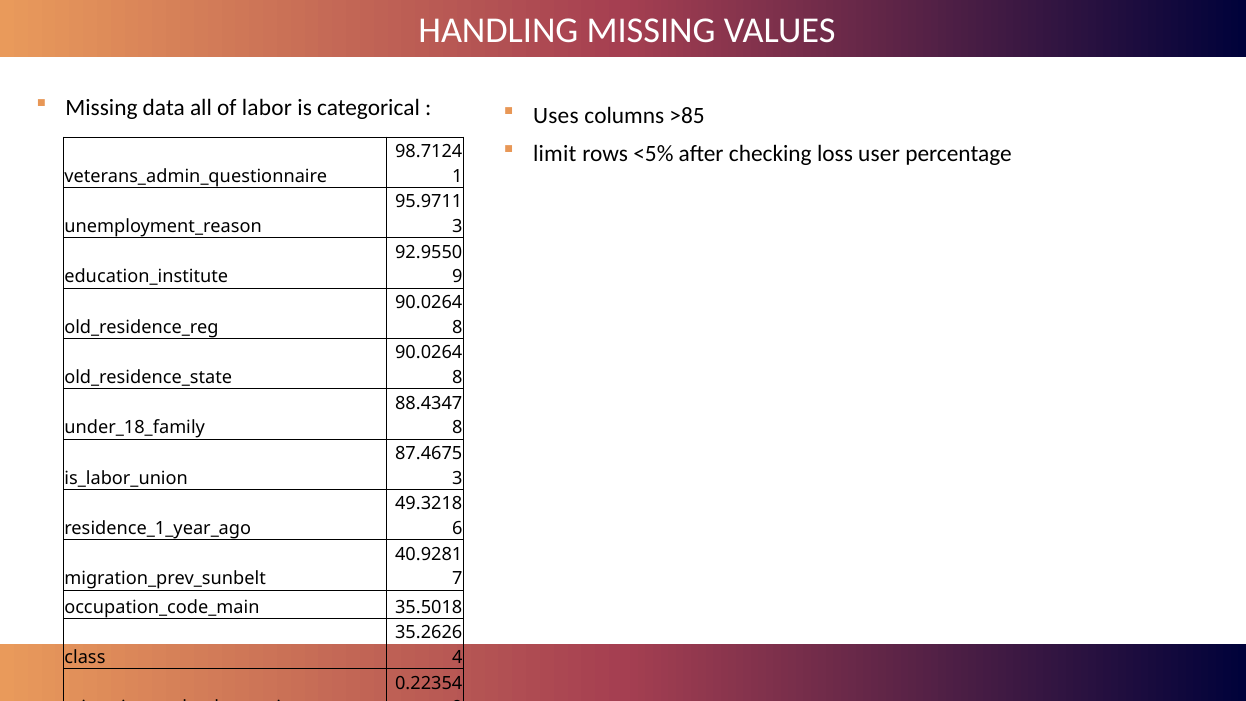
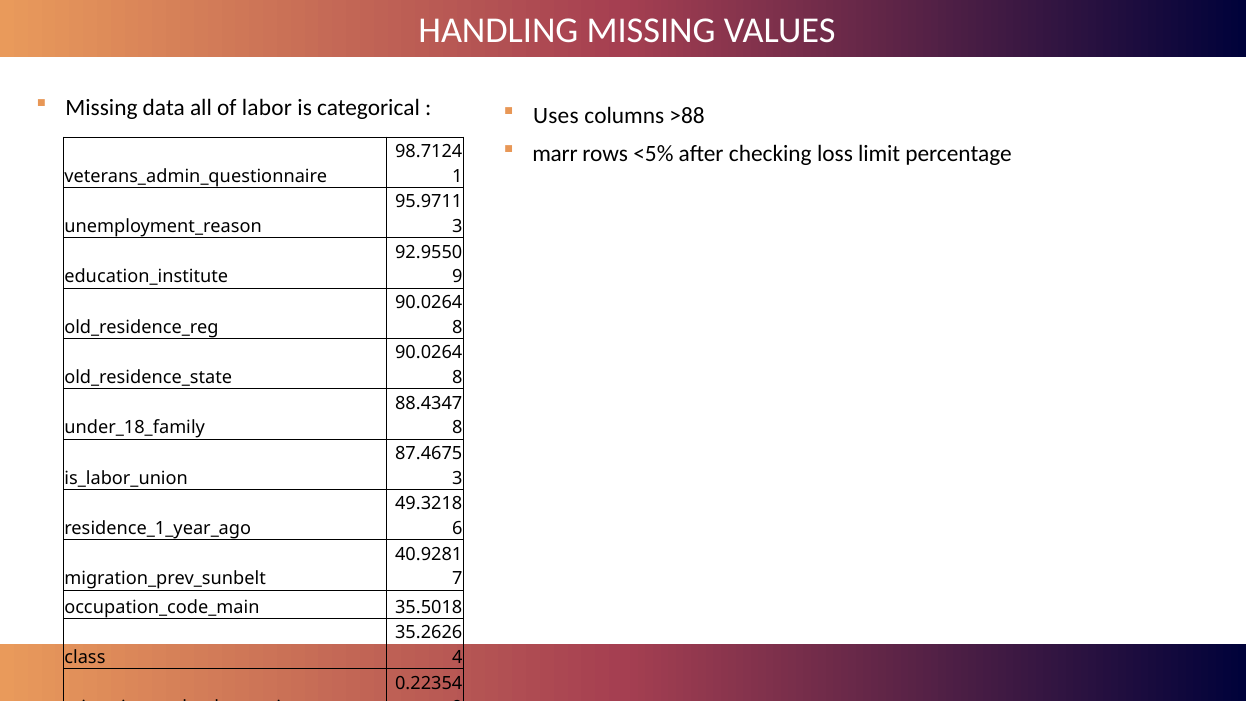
>85: >85 -> >88 (687, 115)
limit: limit -> marr (555, 154)
user: user -> limit (879, 154)
